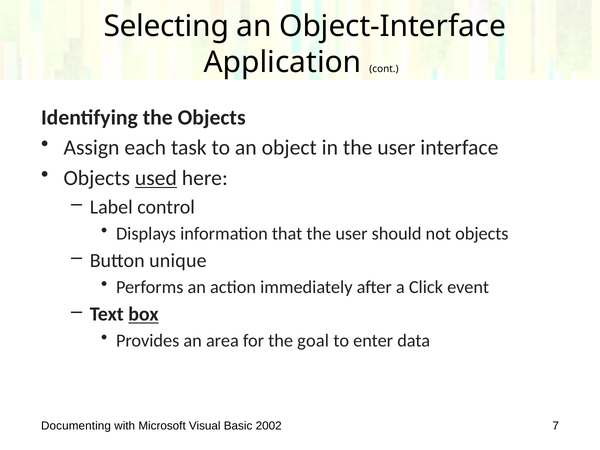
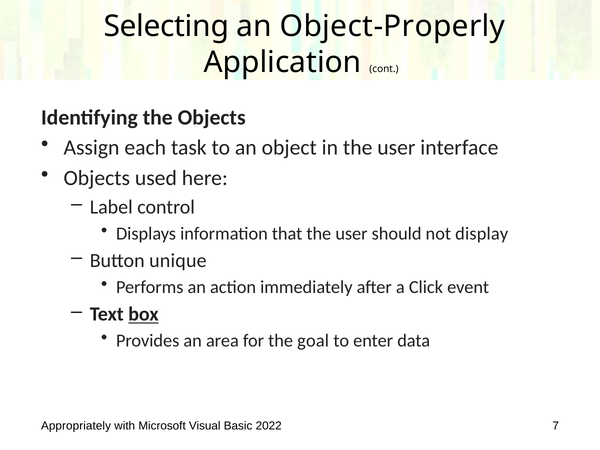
Object-Interface: Object-Interface -> Object-Properly (393, 27)
used underline: present -> none (156, 178)
not objects: objects -> display (482, 234)
Documenting: Documenting -> Appropriately (76, 426)
2002: 2002 -> 2022 (269, 426)
